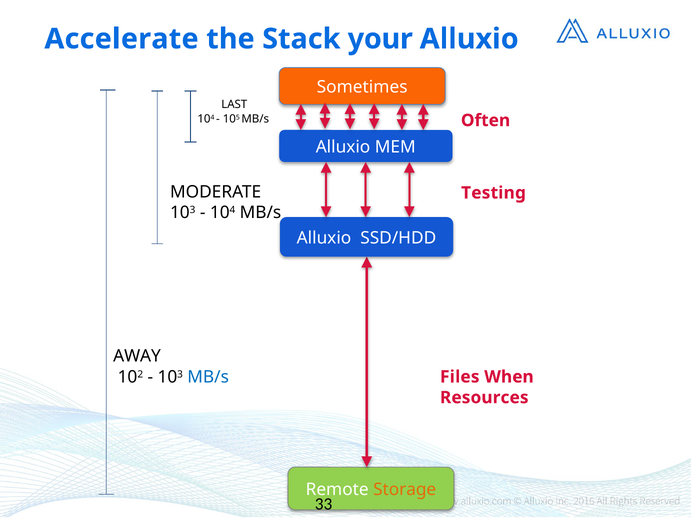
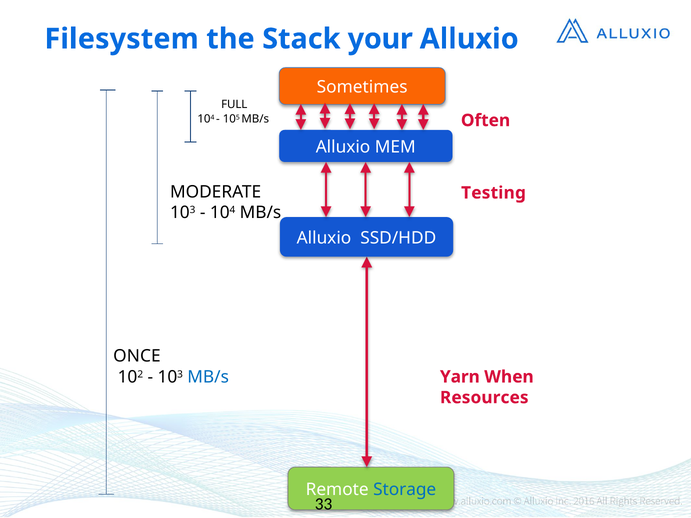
Accelerate: Accelerate -> Filesystem (122, 39)
LAST: LAST -> FULL (234, 104)
AWAY: AWAY -> ONCE (137, 356)
Files: Files -> Yarn (460, 377)
Storage colour: orange -> blue (405, 490)
